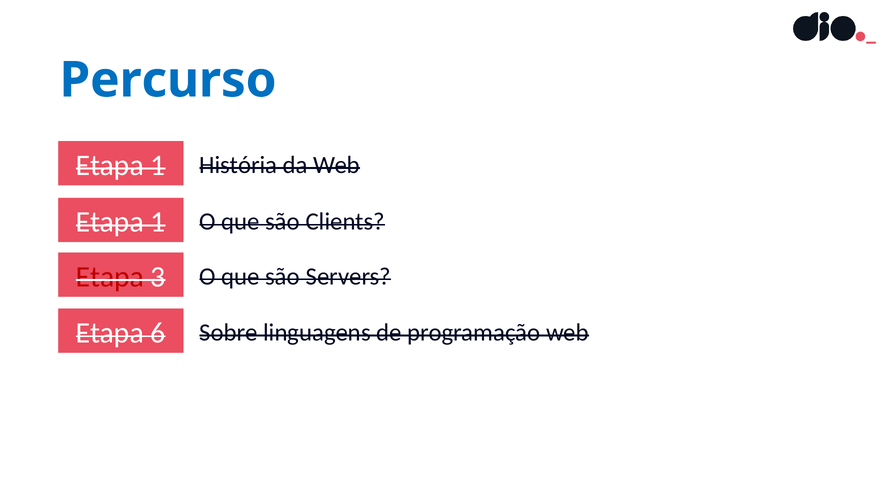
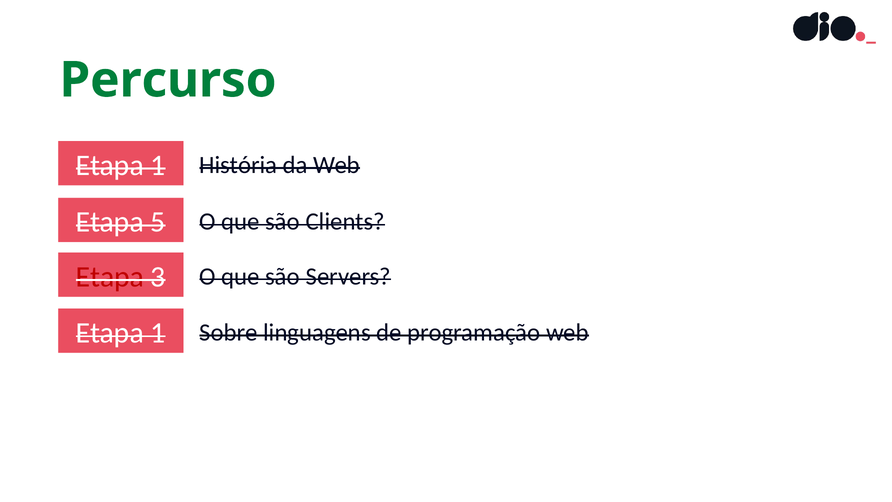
Percurso colour: blue -> green (168, 80)
1: 1 -> 5 (158, 222)
6: 6 -> 1 (158, 333)
